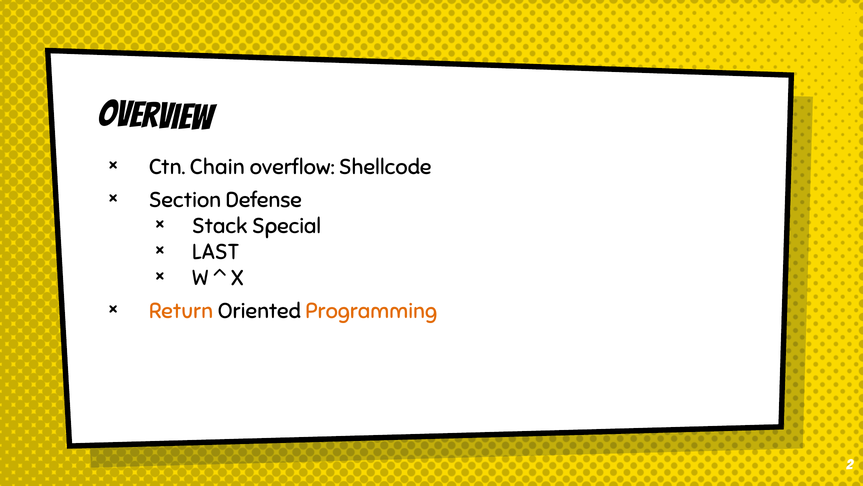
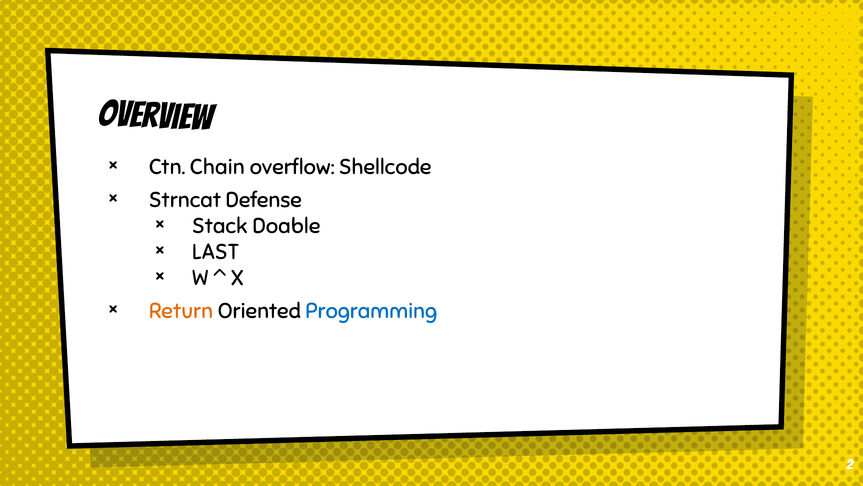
Section: Section -> Strncat (185, 200)
Special: Special -> Doable (286, 226)
Programming colour: orange -> blue (371, 311)
